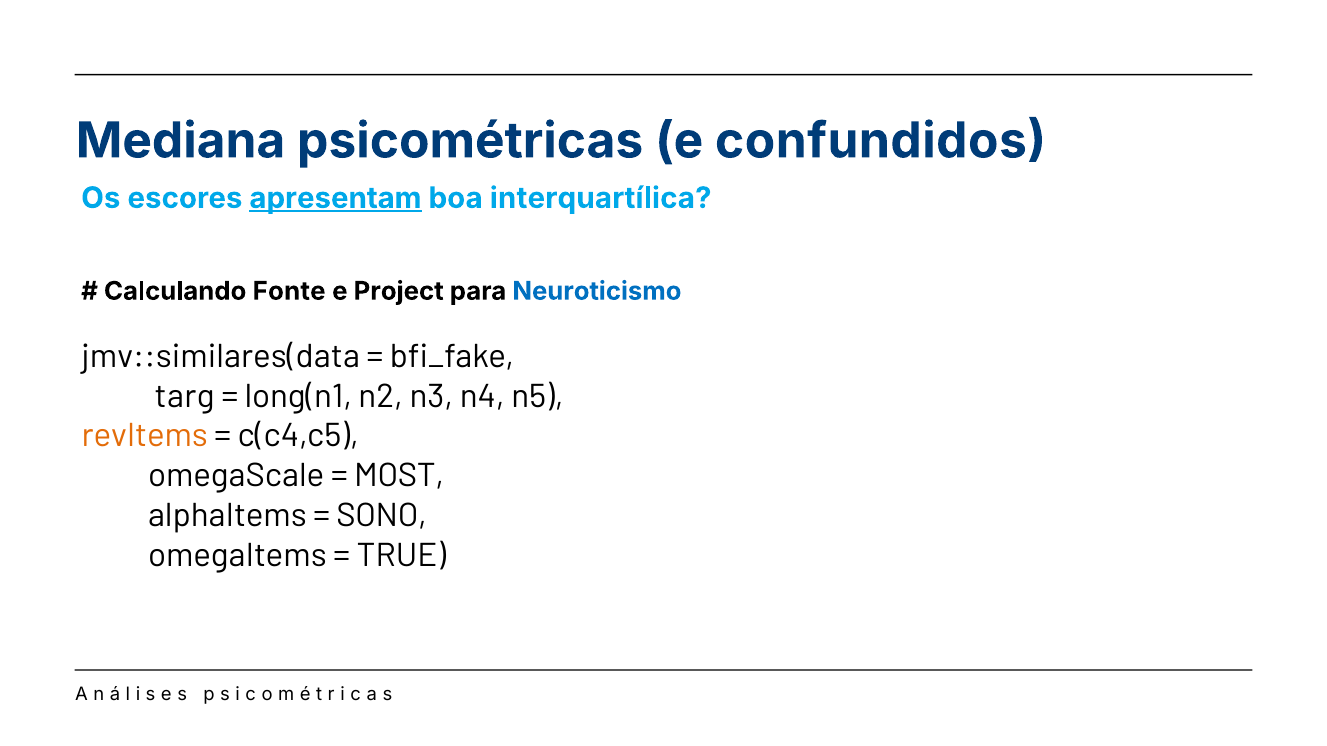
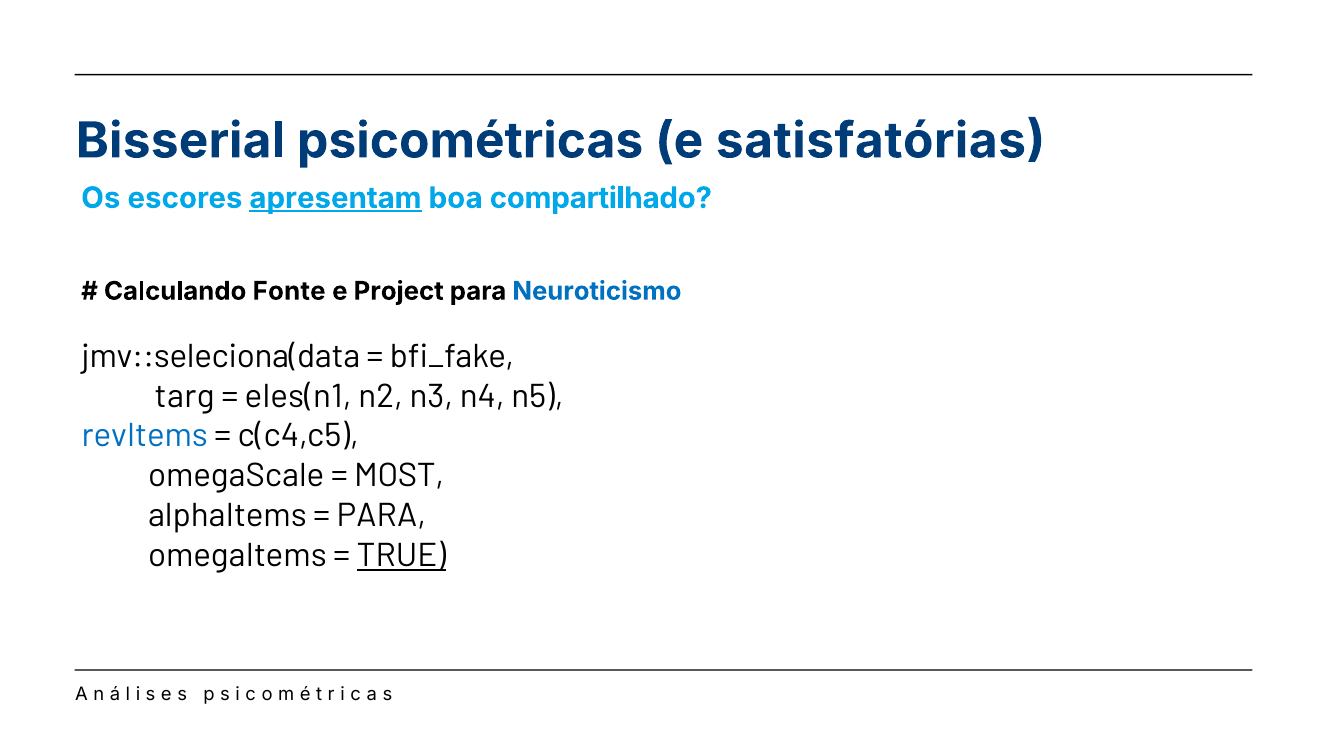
Mediana: Mediana -> Bisserial (181, 141)
confundidos: confundidos -> satisfatórias (881, 141)
interquartílica: interquartílica -> compartilhado (601, 198)
jmv::similares(data: jmv::similares(data -> jmv::seleciona(data (221, 357)
long(n1: long(n1 -> eles(n1 (298, 396)
revItems colour: orange -> blue (145, 436)
SONO: SONO -> PARA (381, 516)
TRUE underline: none -> present (401, 556)
